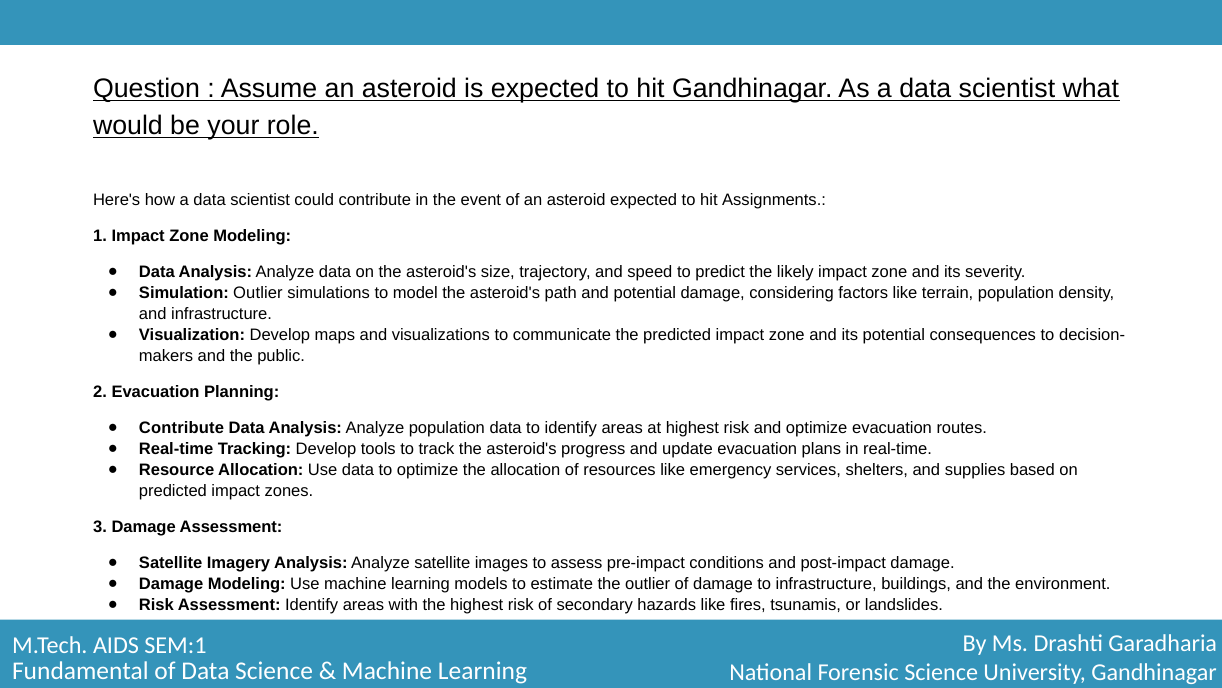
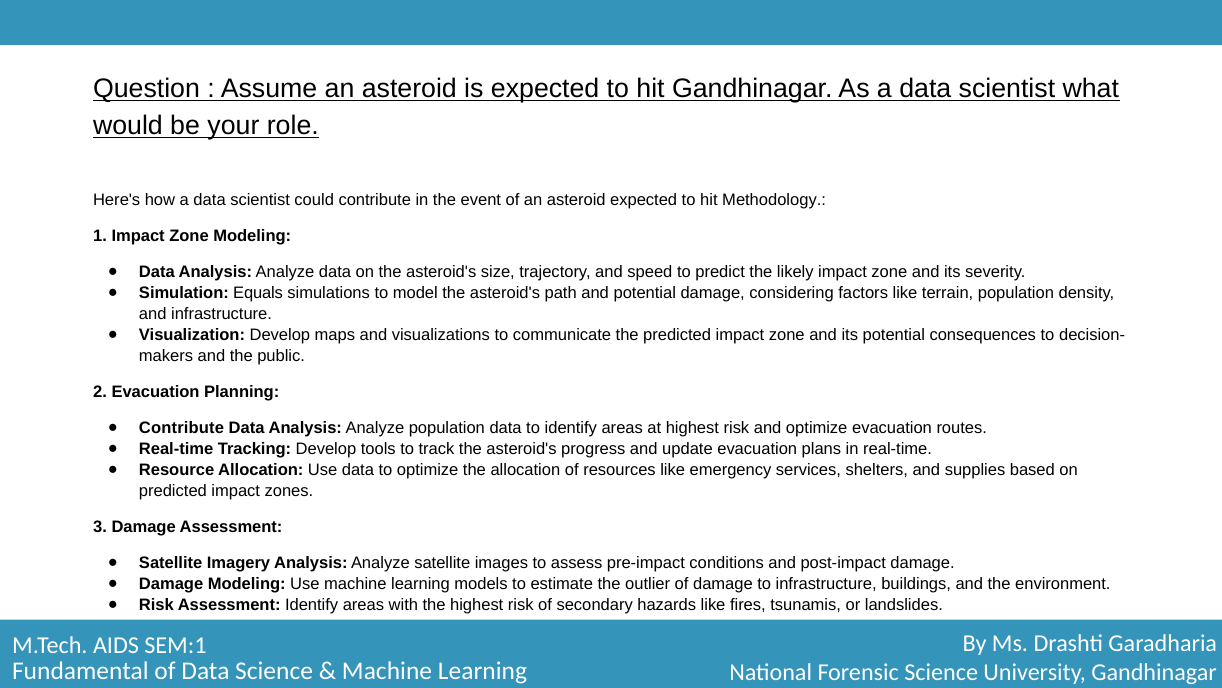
Assignments: Assignments -> Methodology (774, 200)
Simulation Outlier: Outlier -> Equals (258, 293)
